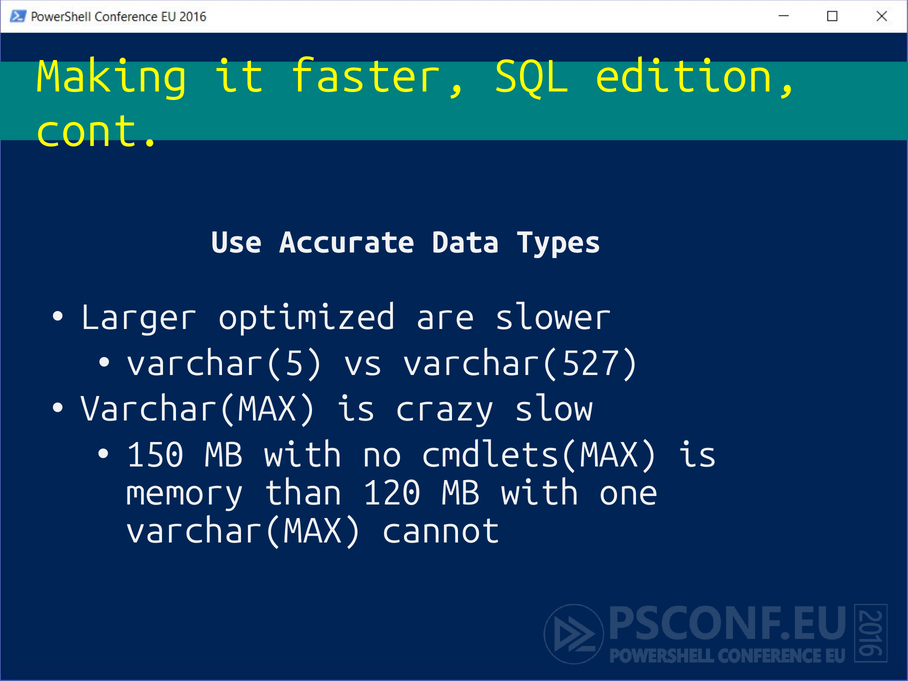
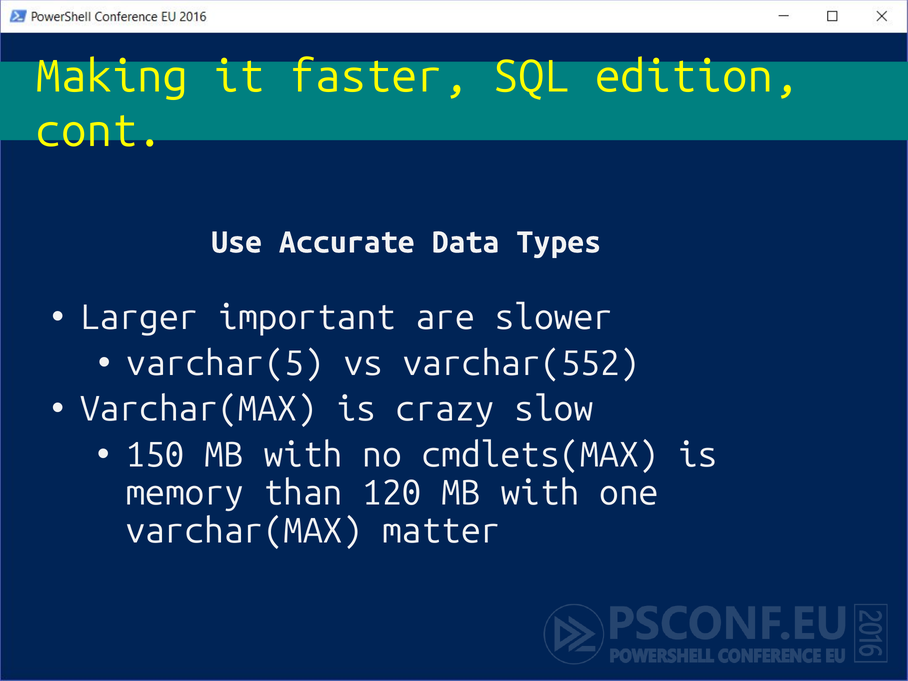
optimized: optimized -> important (307, 318)
varchar(527: varchar(527 -> varchar(552 (521, 363)
cannot: cannot -> matter (441, 531)
